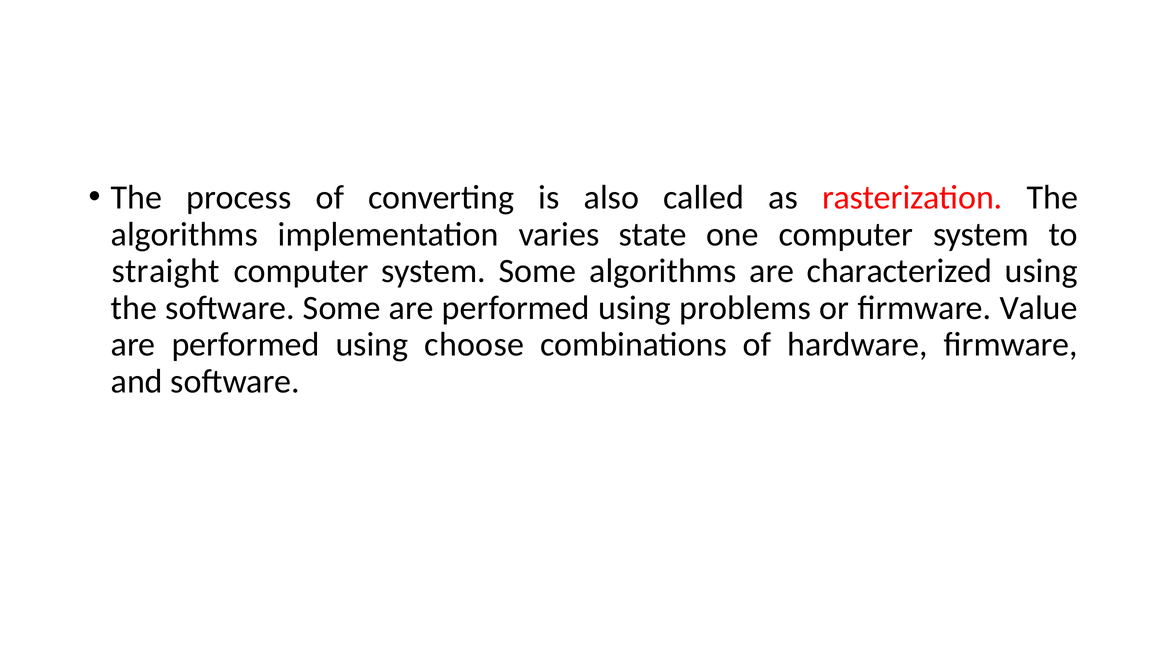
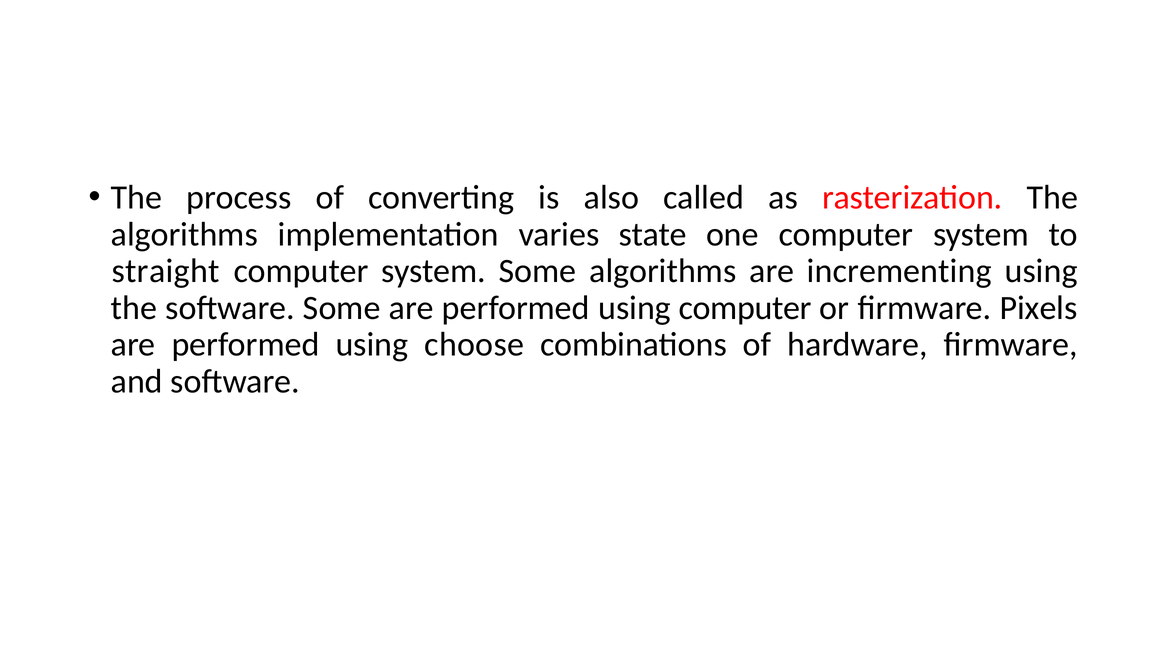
characterized: characterized -> incrementing (899, 271)
using problems: problems -> computer (745, 308)
Value: Value -> Pixels (1039, 308)
